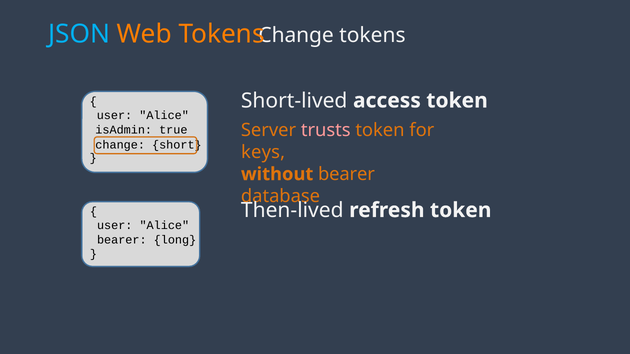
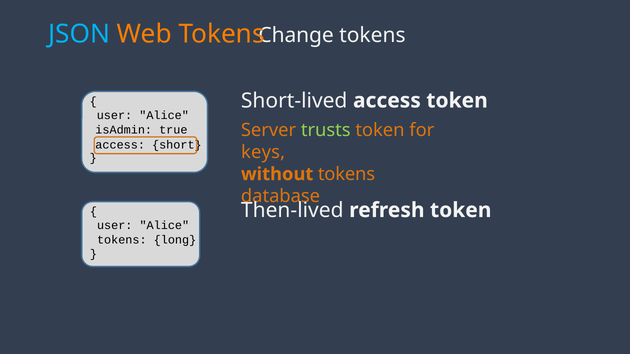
trusts colour: pink -> light green (326, 130)
change: change -> access (120, 145)
without bearer: bearer -> tokens (346, 174)
bearer: bearer -> tokens (122, 240)
